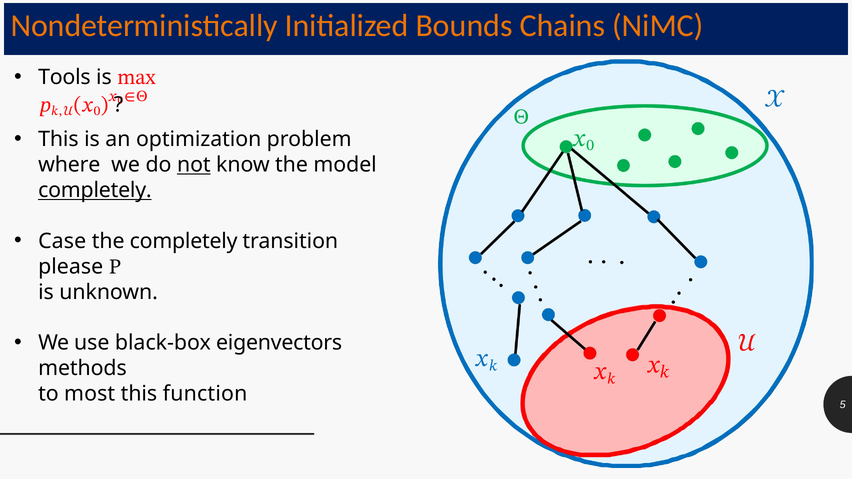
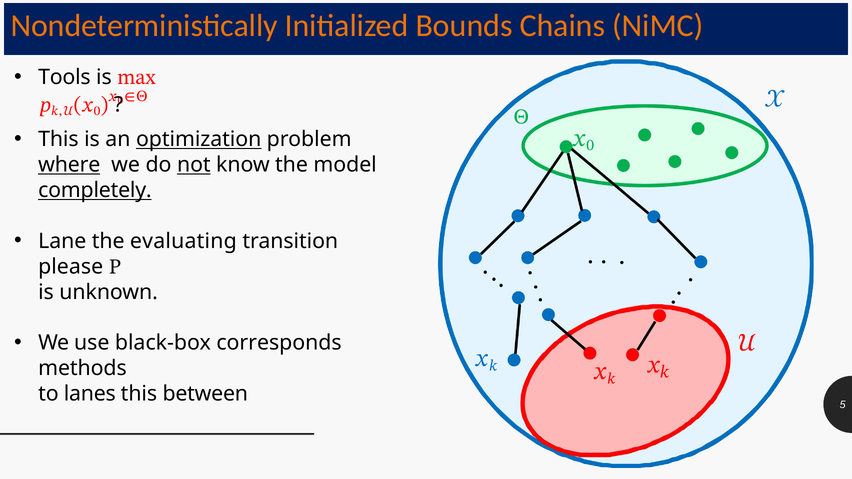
optimization underline: none -> present (199, 139)
where underline: none -> present (69, 165)
Case: Case -> Lane (62, 241)
the completely: completely -> evaluating (183, 241)
eigenvectors: eigenvectors -> corresponds (279, 343)
most: most -> lanes (90, 394)
function: function -> between (205, 394)
